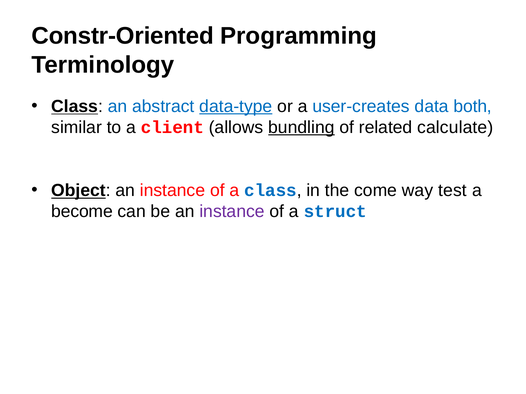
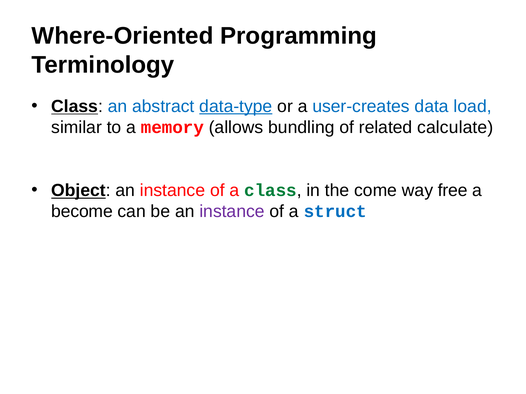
Constr-Oriented: Constr-Oriented -> Where-Oriented (123, 36)
both: both -> load (473, 106)
client: client -> memory (172, 127)
bundling underline: present -> none (301, 127)
class colour: blue -> green (270, 191)
test: test -> free (453, 191)
